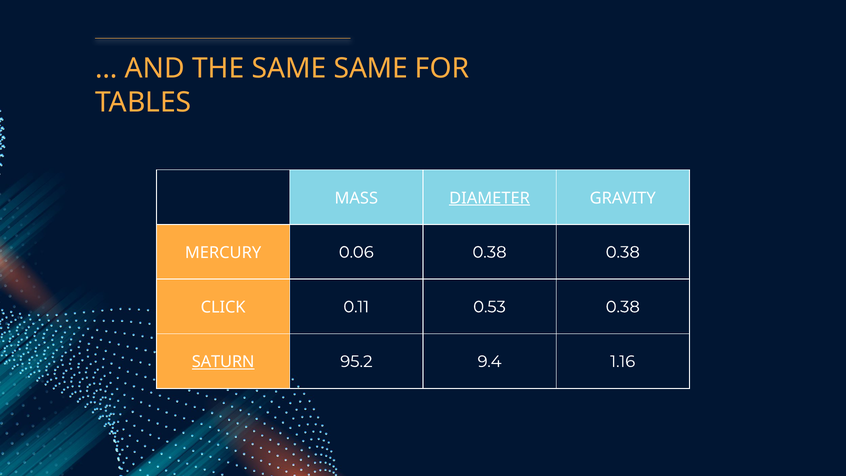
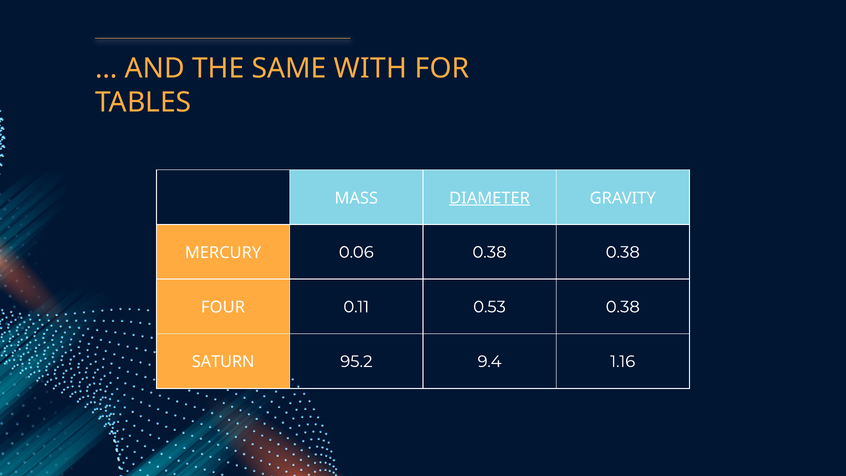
SAME SAME: SAME -> WITH (371, 69)
CLICK: CLICK -> FOUR (223, 307)
SATURN underline: present -> none (223, 362)
